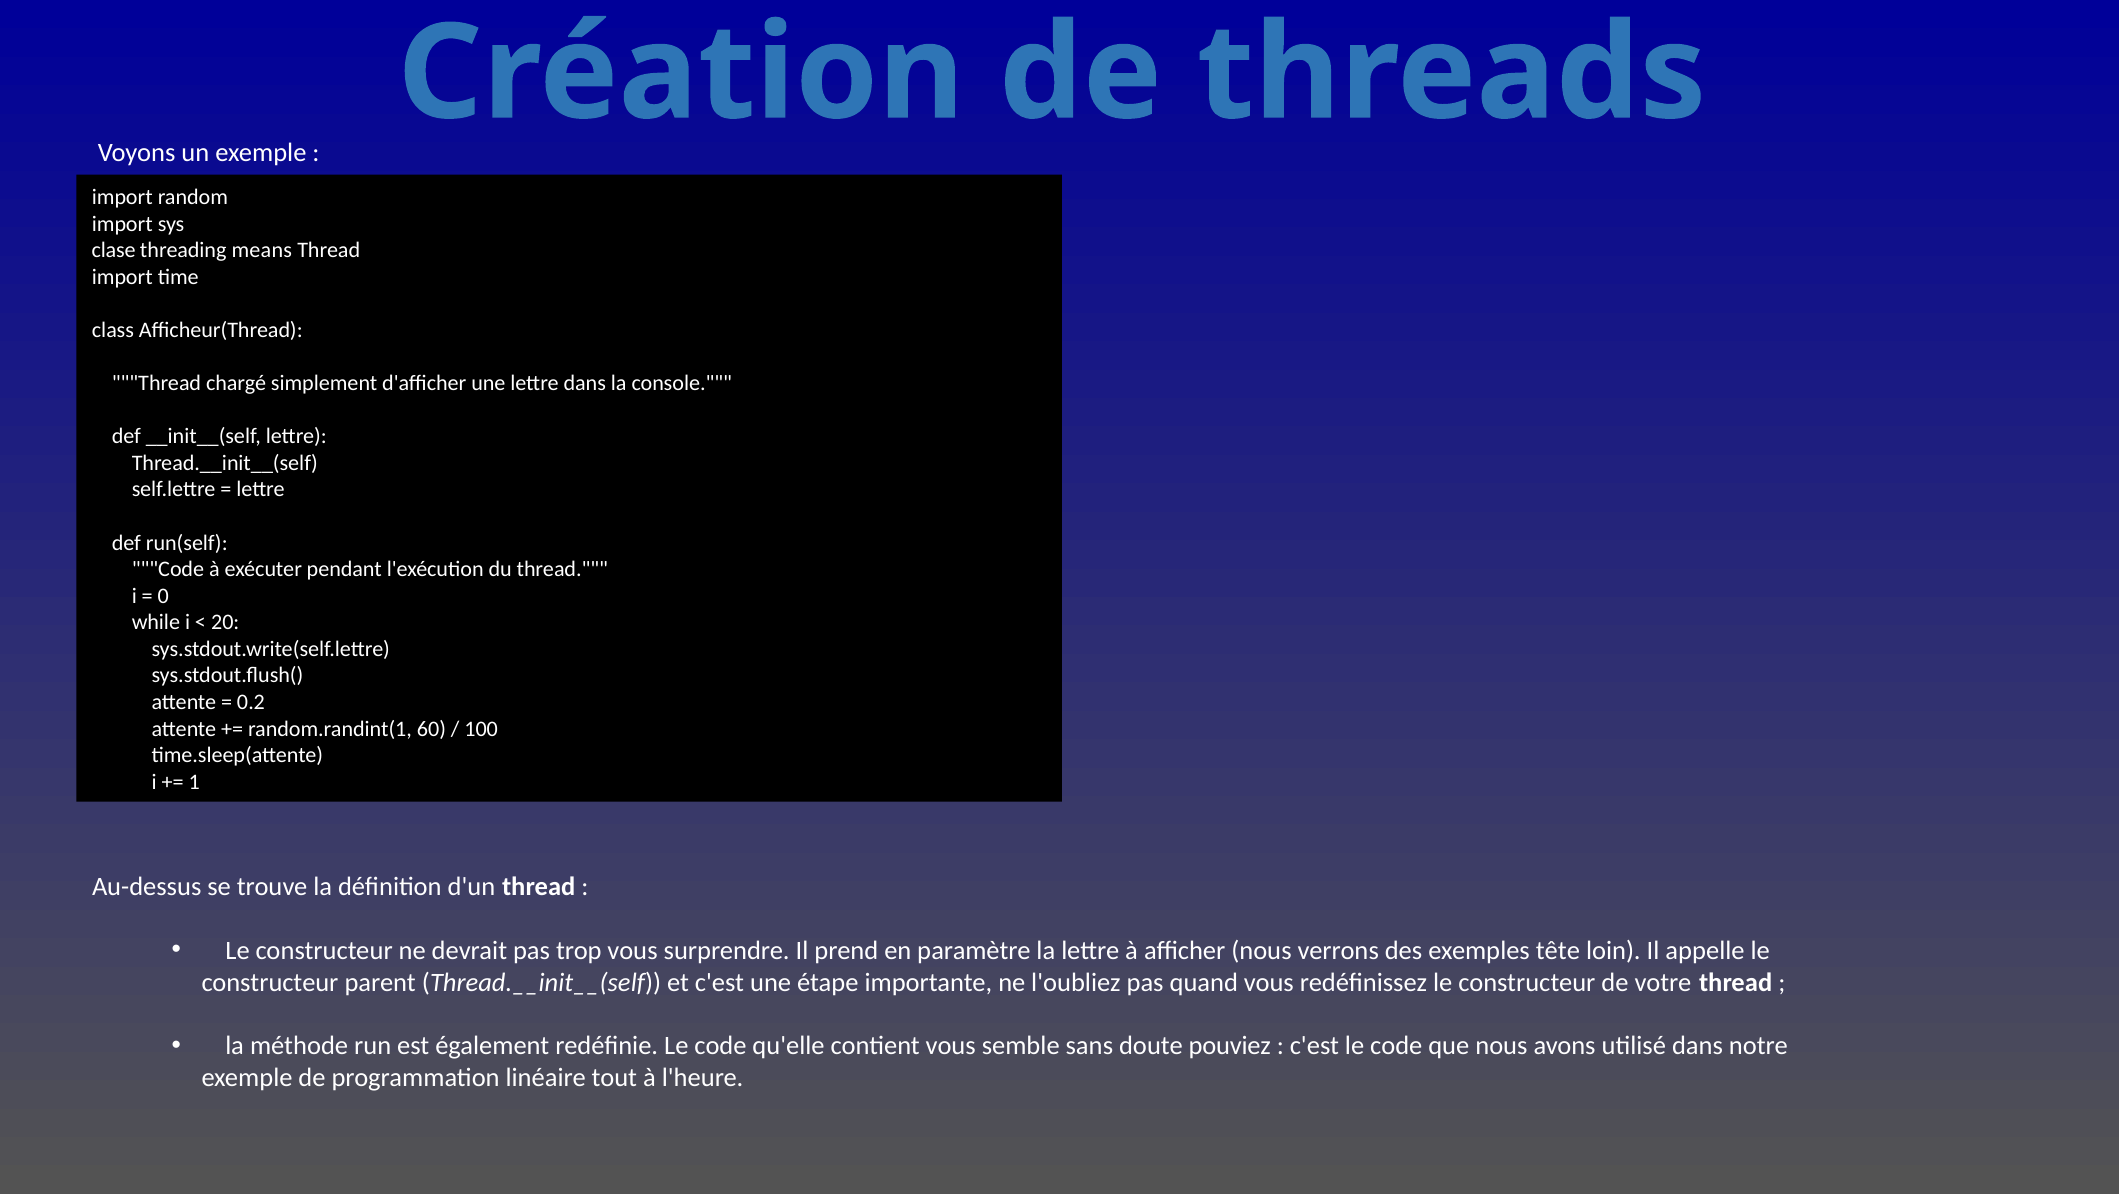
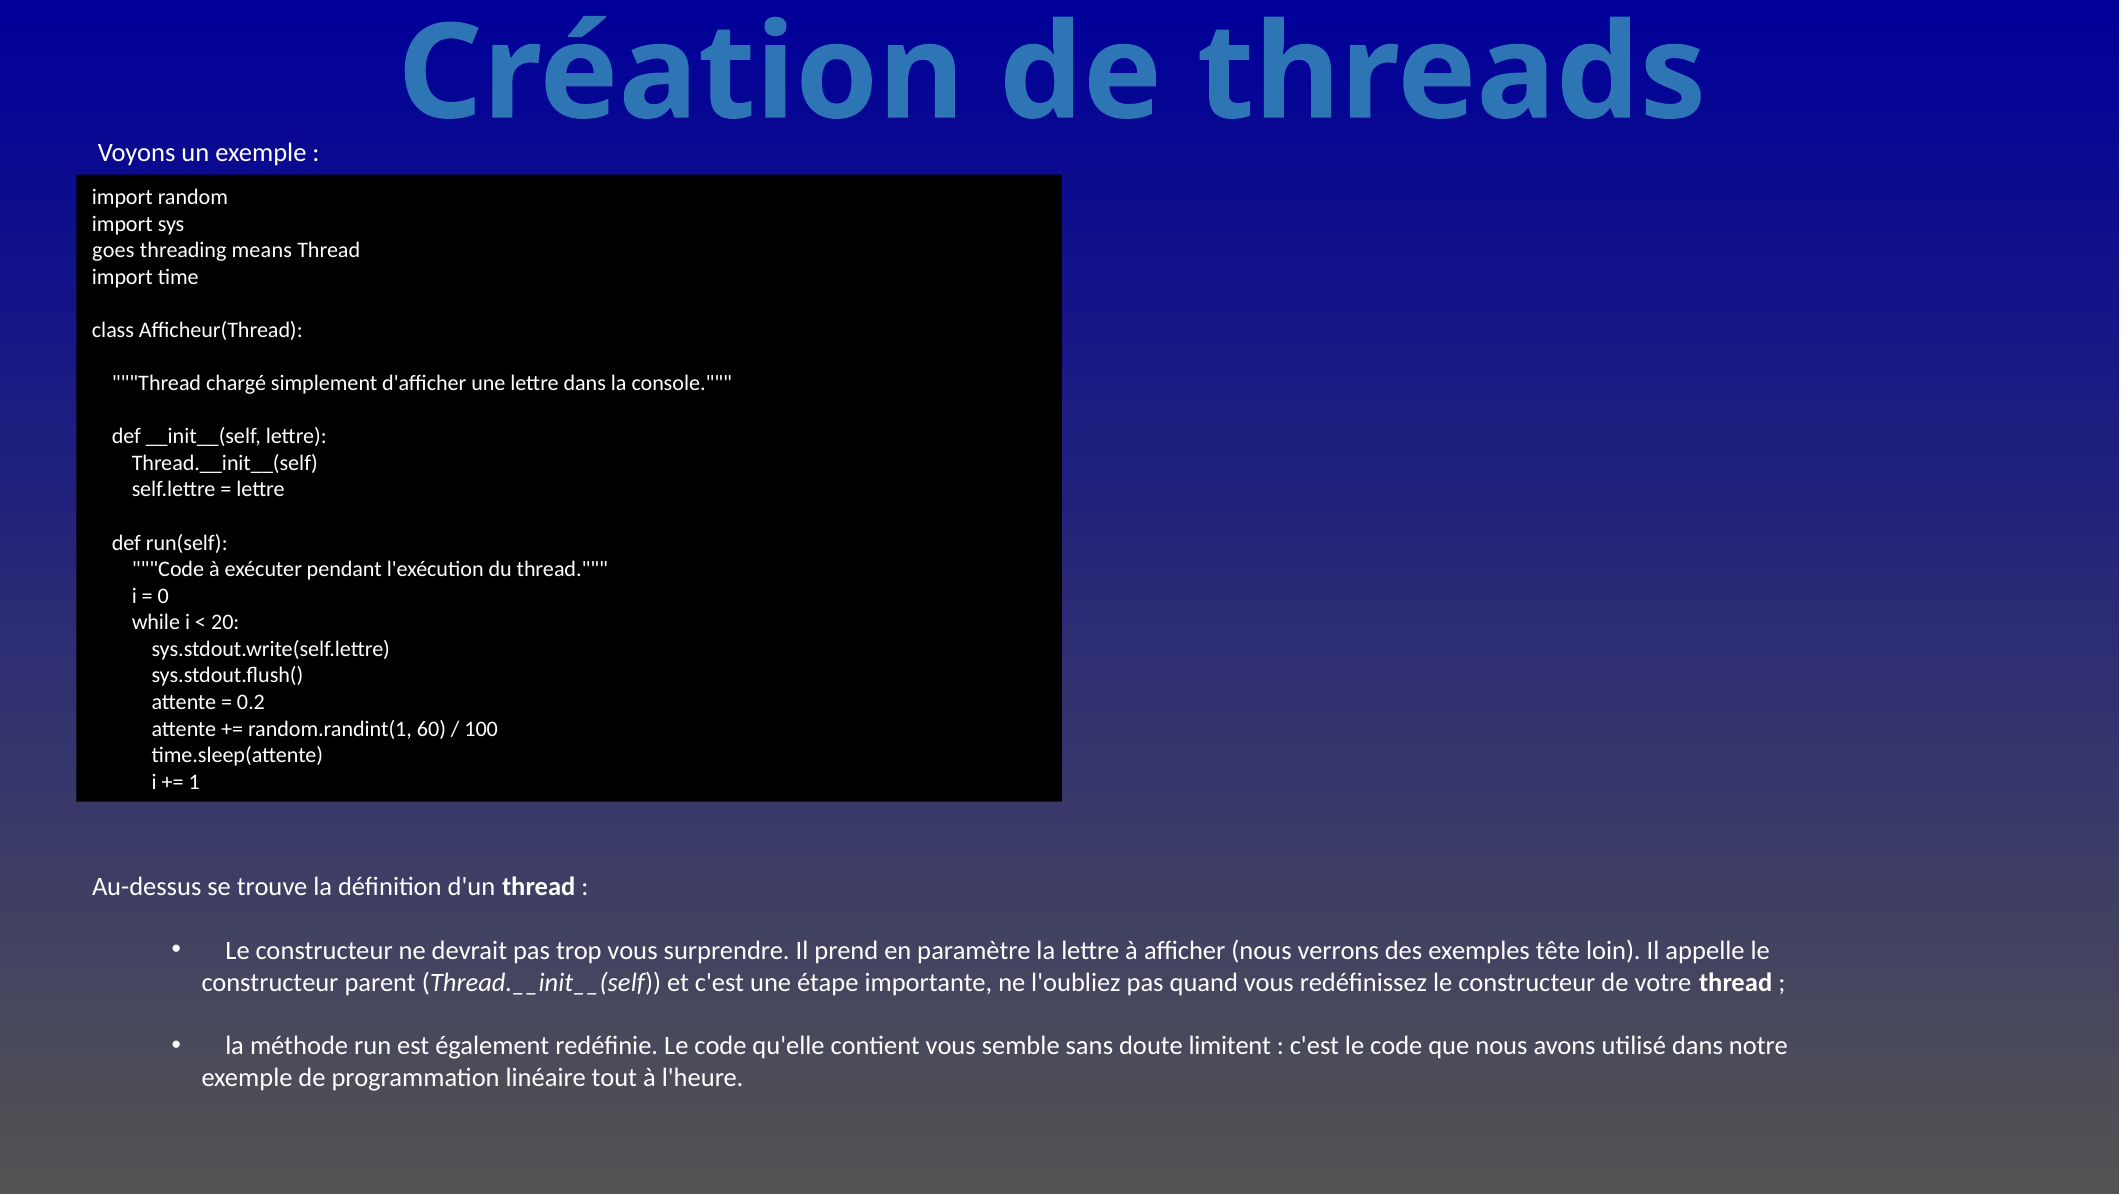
clase: clase -> goes (113, 251)
pouviez: pouviez -> limitent (1230, 1047)
